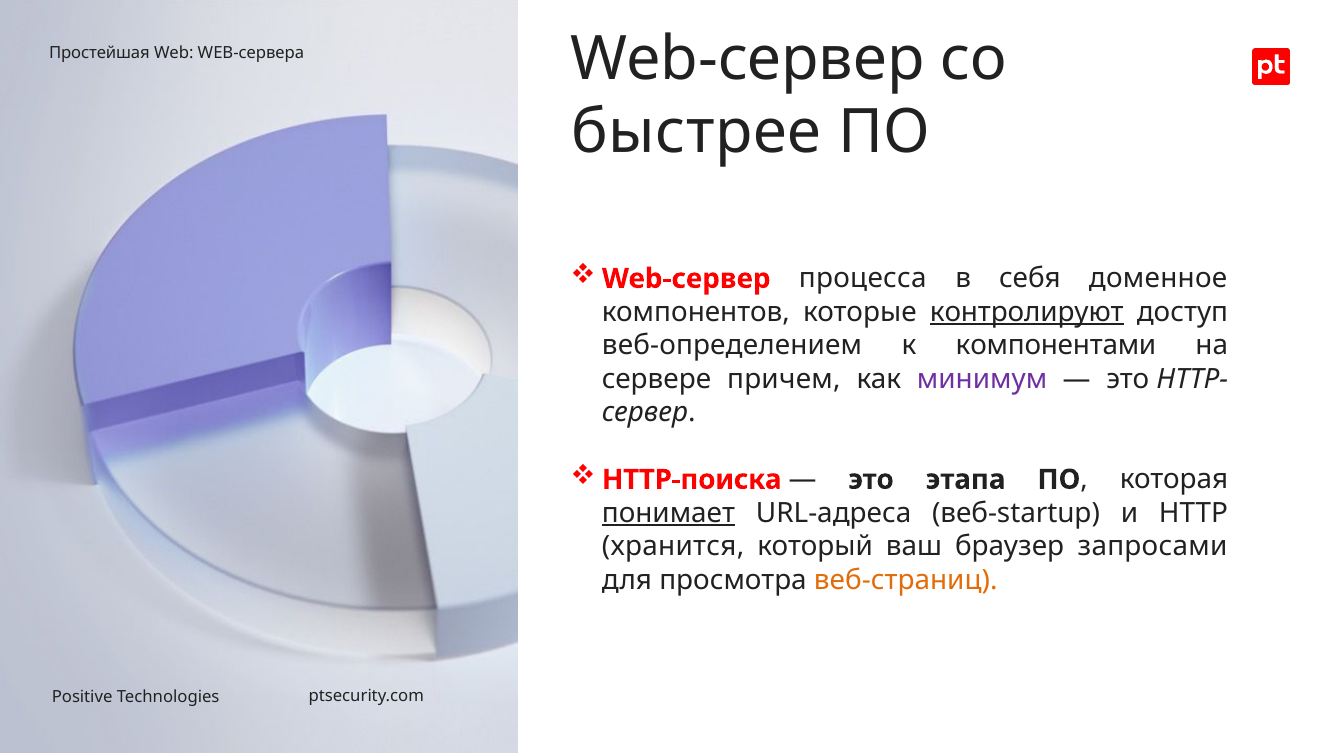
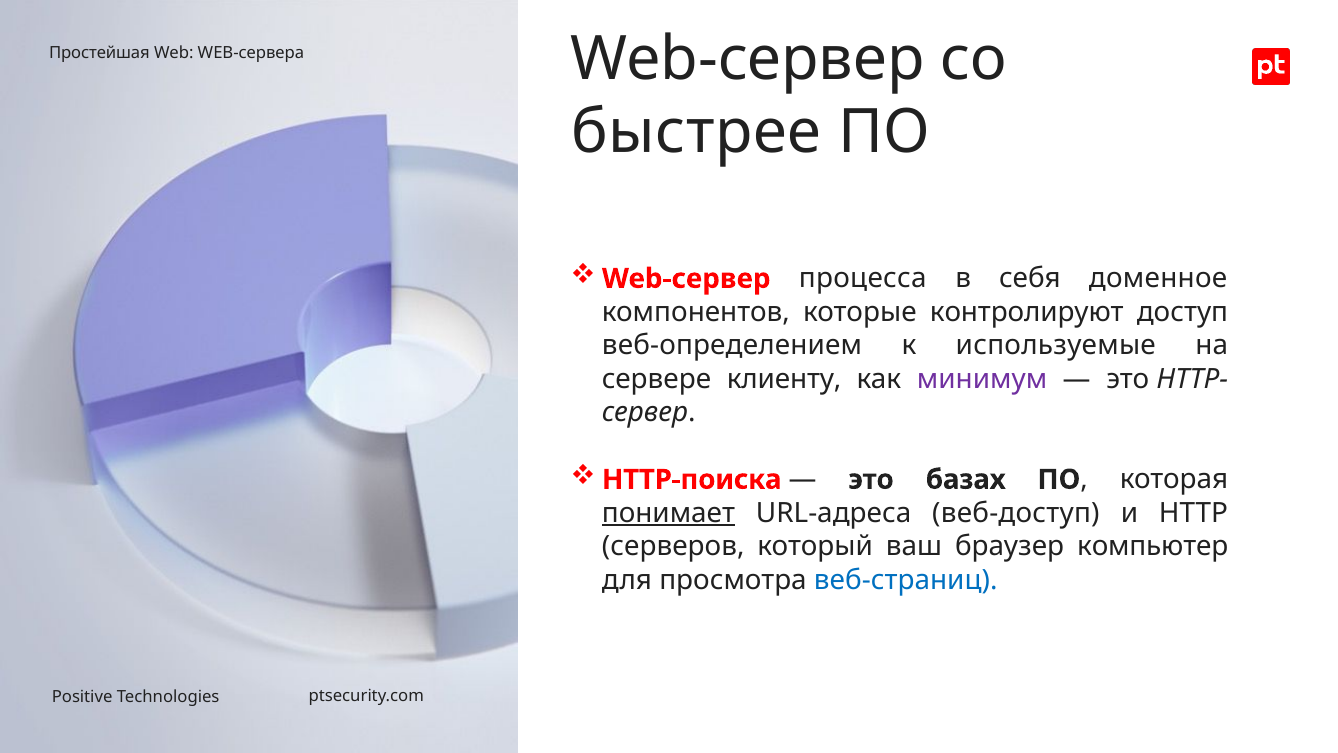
контролируют underline: present -> none (1027, 312)
компонентами: компонентами -> используемые (1056, 345)
причем: причем -> клиенту (784, 379)
этапа: этапа -> базах (966, 479)
веб-startup: веб-startup -> веб-доступ (1016, 513)
хранится: хранится -> серверов (673, 546)
запросами: запросами -> компьютер (1153, 546)
веб-страниц colour: orange -> blue (906, 580)
